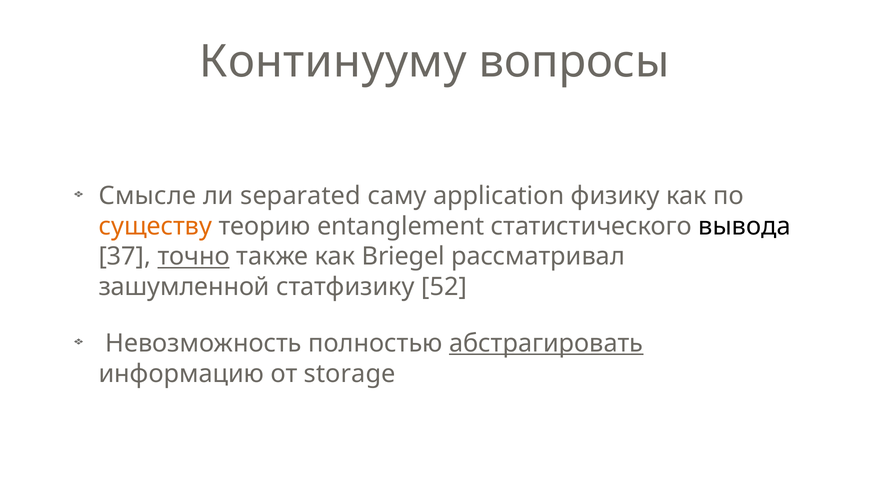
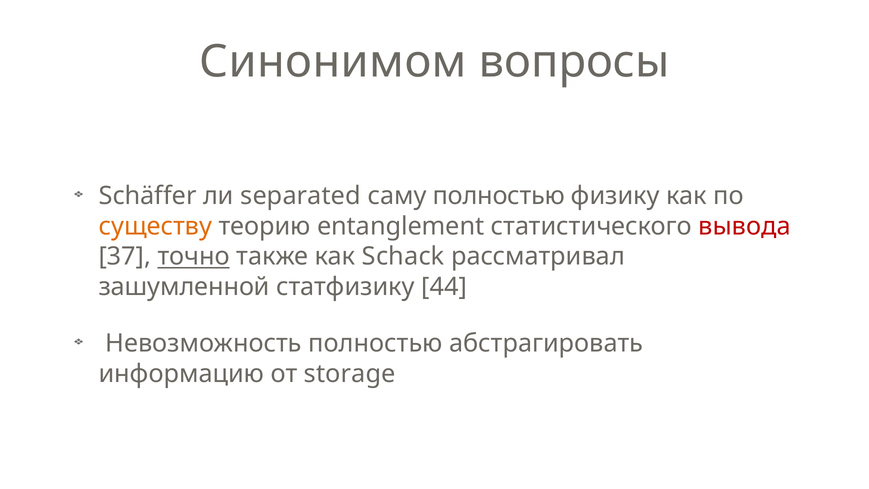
Континууму: Континууму -> Синонимом (333, 62)
Смысле: Смысле -> Schäffer (148, 196)
саму application: application -> полностью (499, 196)
вывода colour: black -> red (745, 226)
Briegel: Briegel -> Schack (403, 257)
52: 52 -> 44 (444, 287)
абстрагировать underline: present -> none (546, 343)
